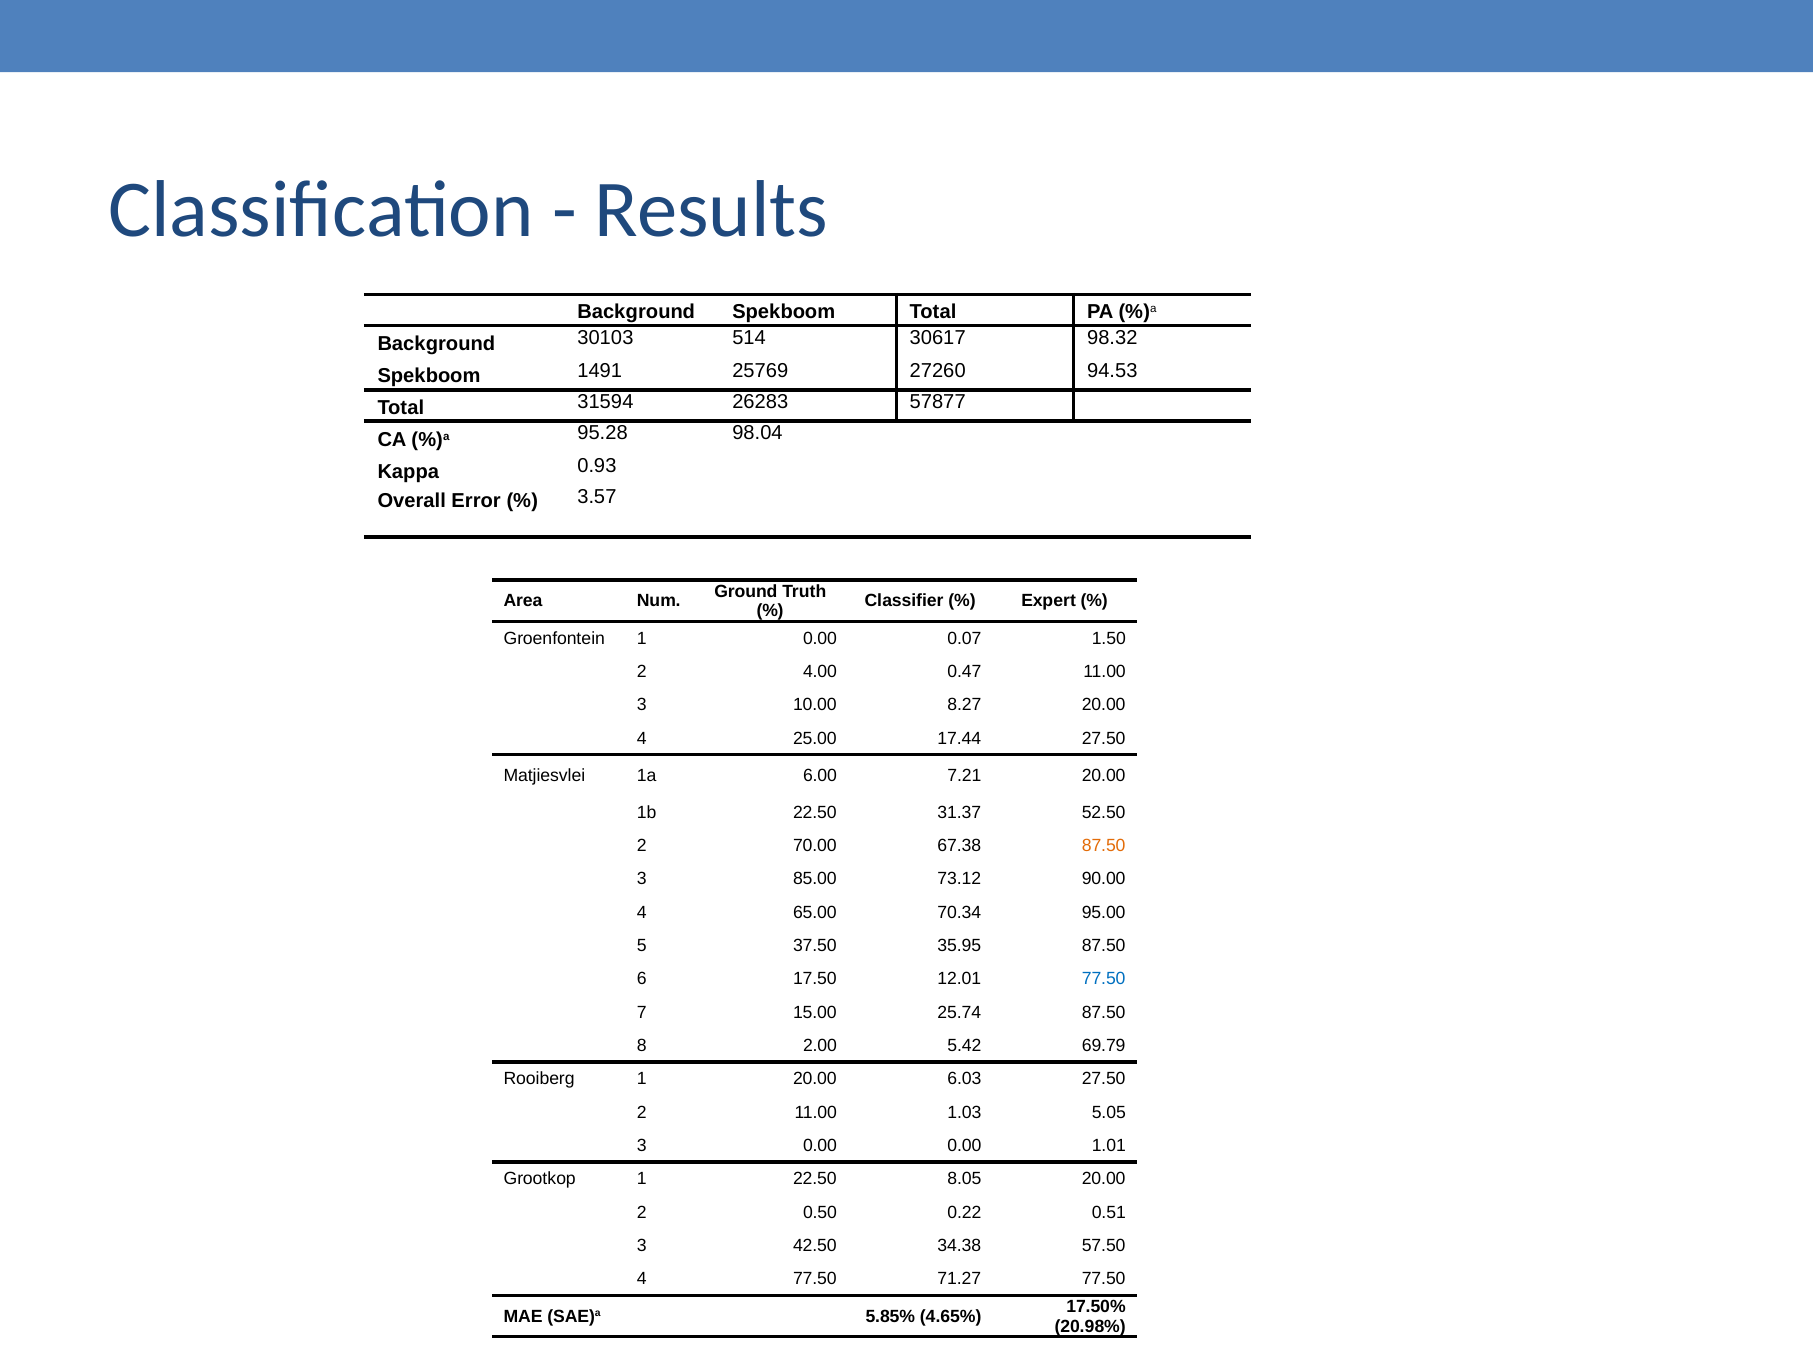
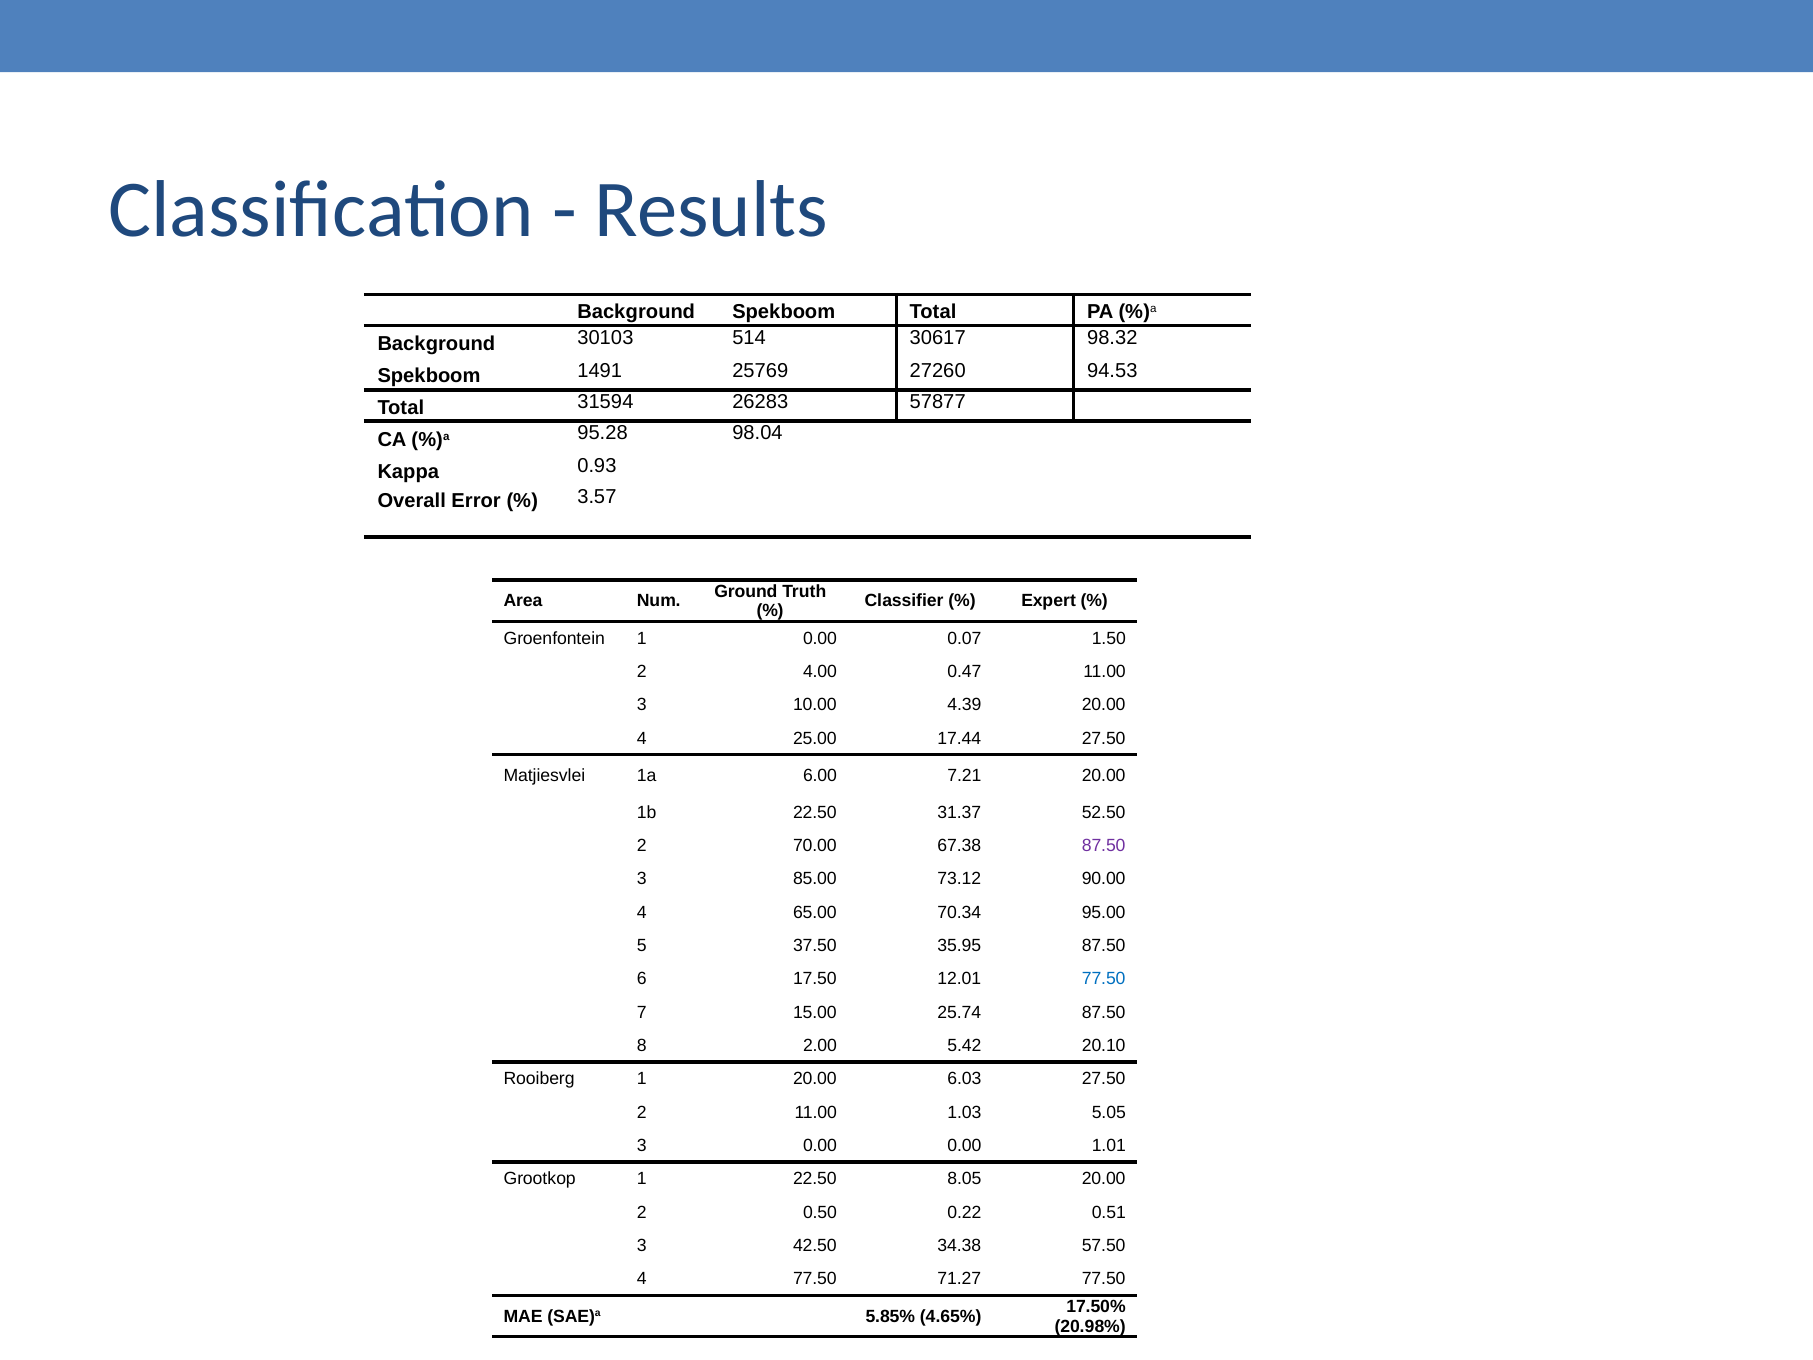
8.27: 8.27 -> 4.39 (964, 705)
87.50 colour: orange -> purple (1104, 846)
69.79: 69.79 -> 20.10 (1104, 1046)
